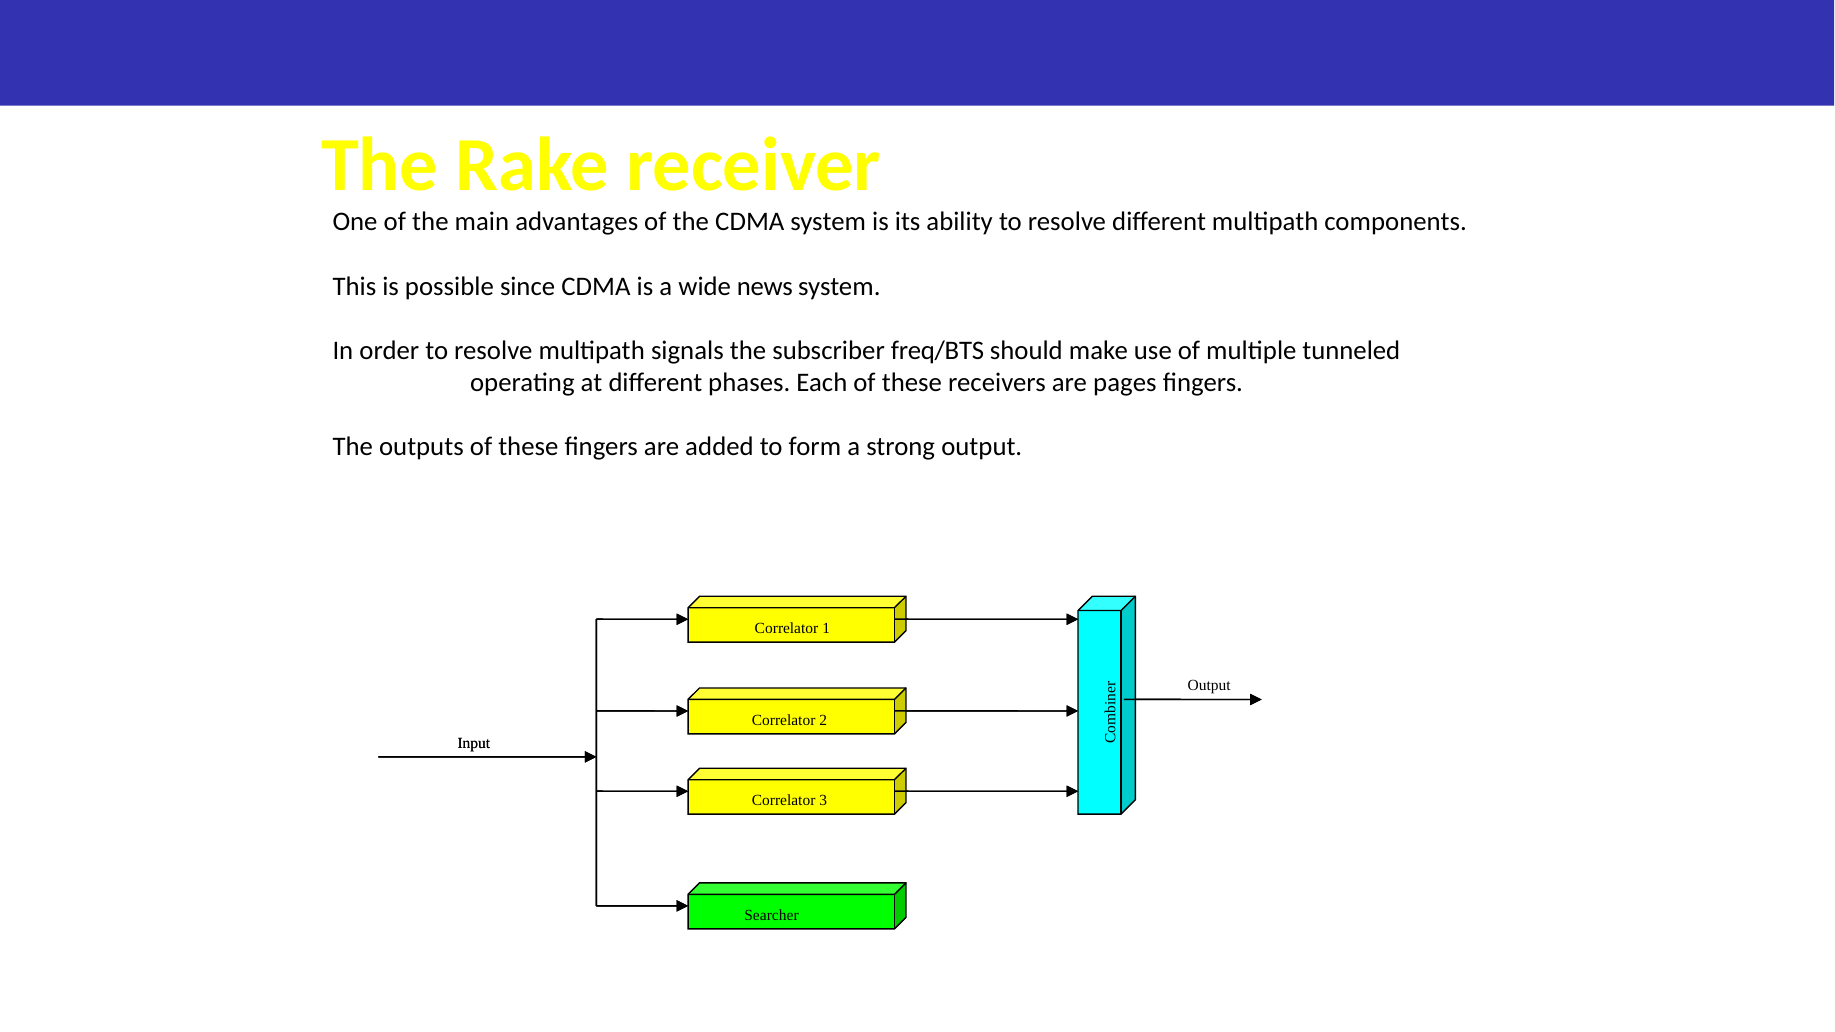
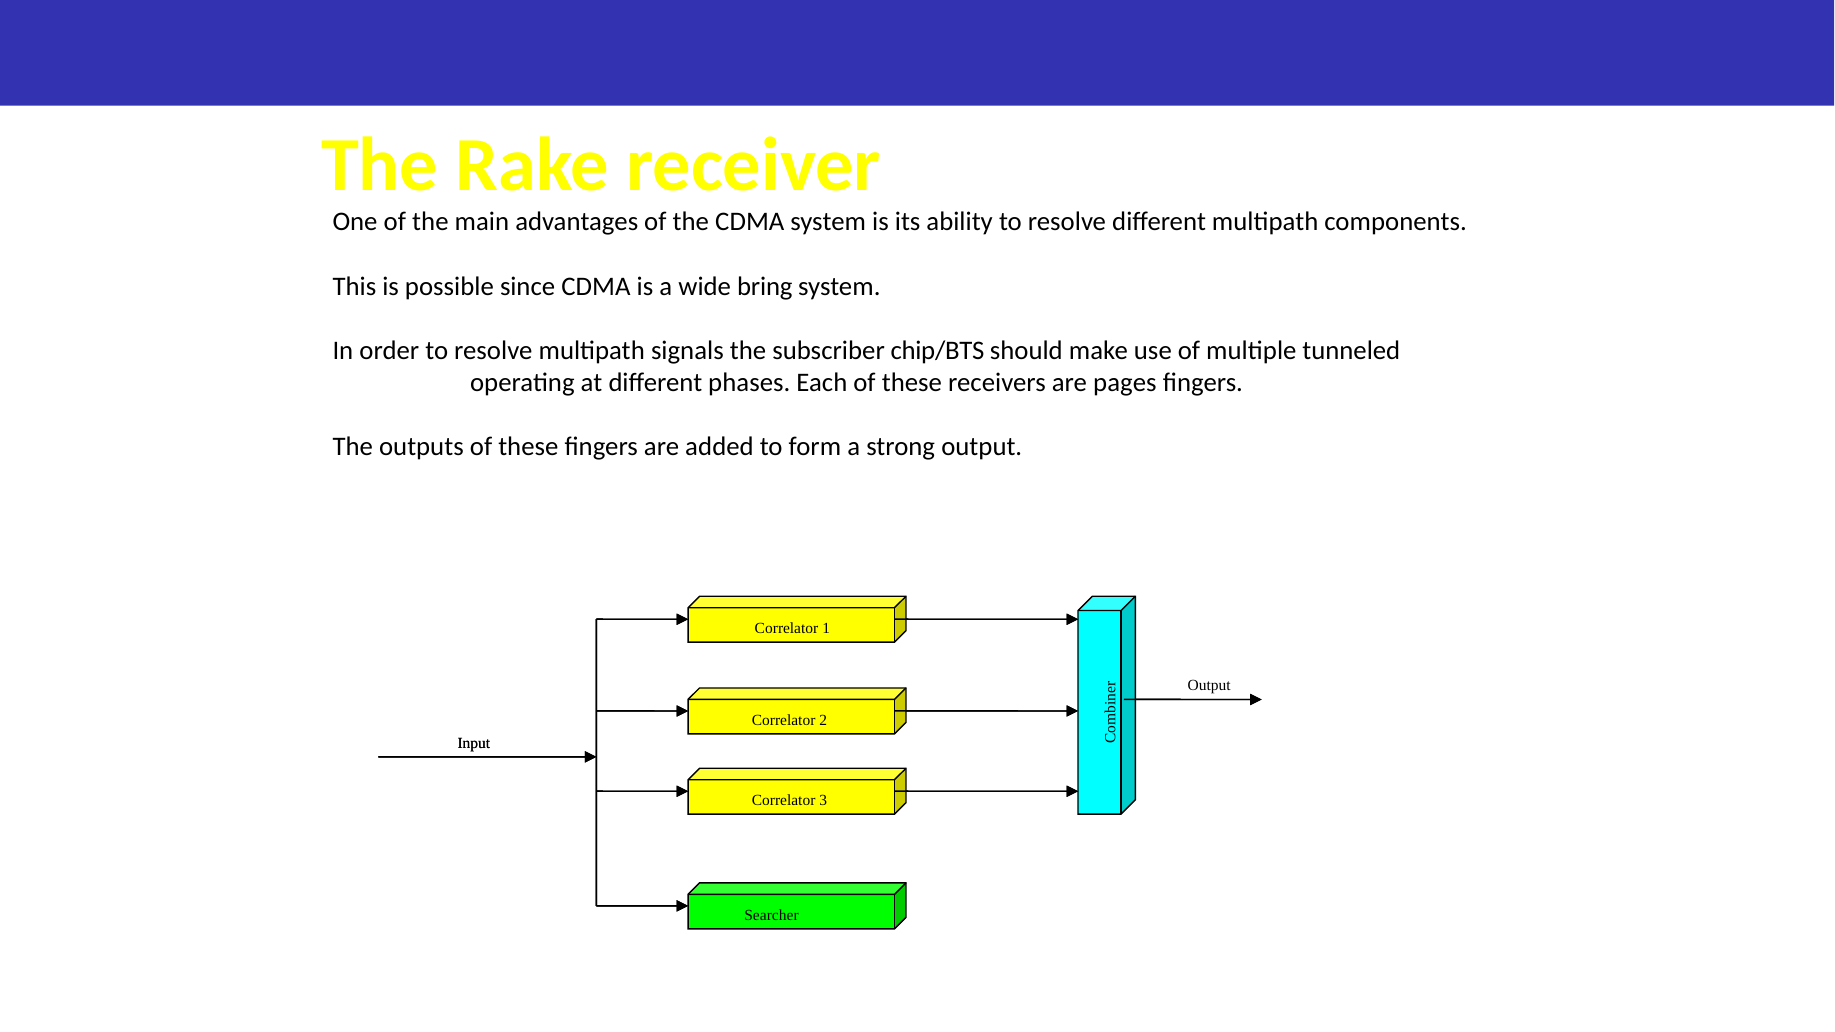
news: news -> bring (765, 286)
freq/BTS: freq/BTS -> chip/BTS (937, 351)
